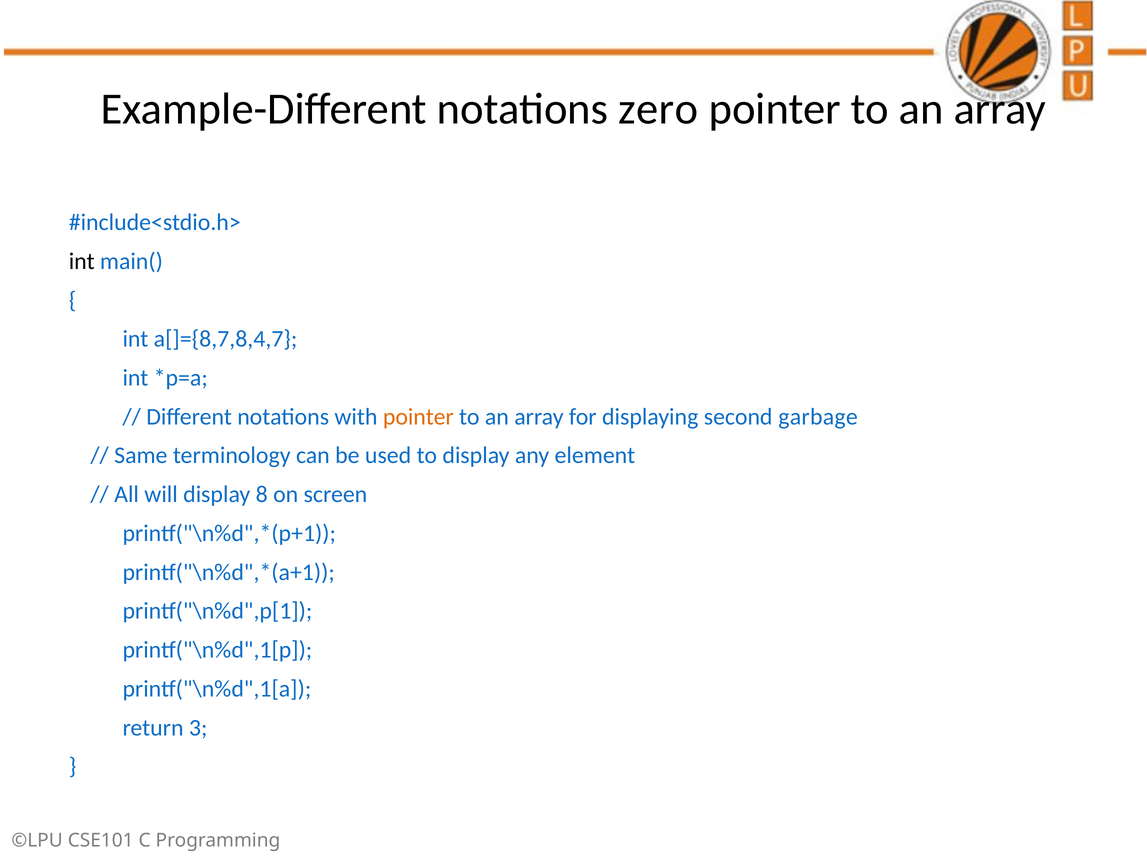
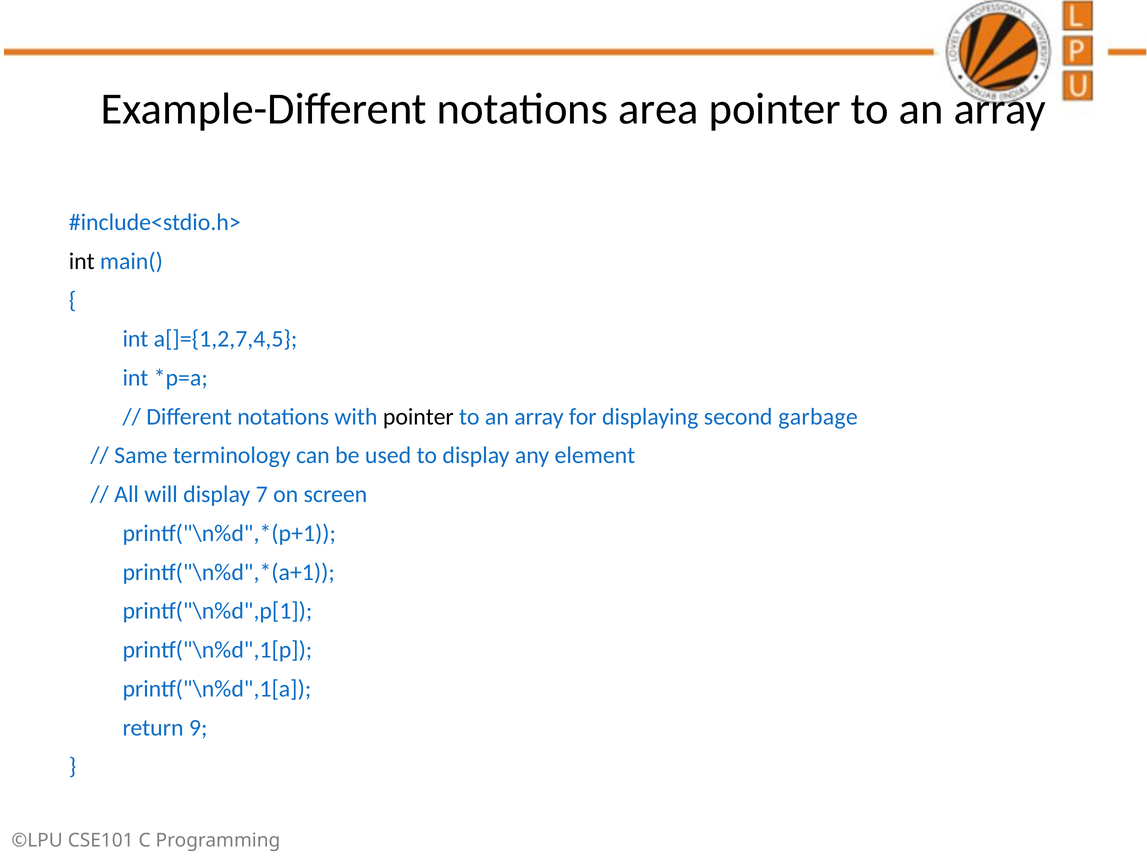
zero: zero -> area (659, 109)
a[]={8,7,8,4,7: a[]={8,7,8,4,7 -> a[]={1,2,7,4,5 (226, 339)
pointer colour: orange -> black (418, 417)
8: 8 -> 7 (262, 495)
3: 3 -> 9 (198, 728)
